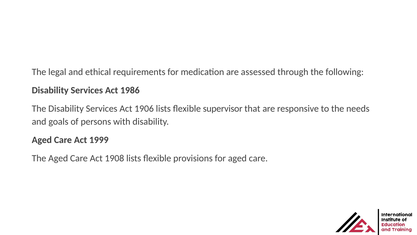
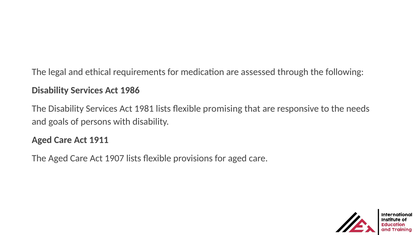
1906: 1906 -> 1981 (144, 109)
supervisor: supervisor -> promising (223, 109)
1999: 1999 -> 1911 (99, 140)
1908: 1908 -> 1907 (114, 158)
